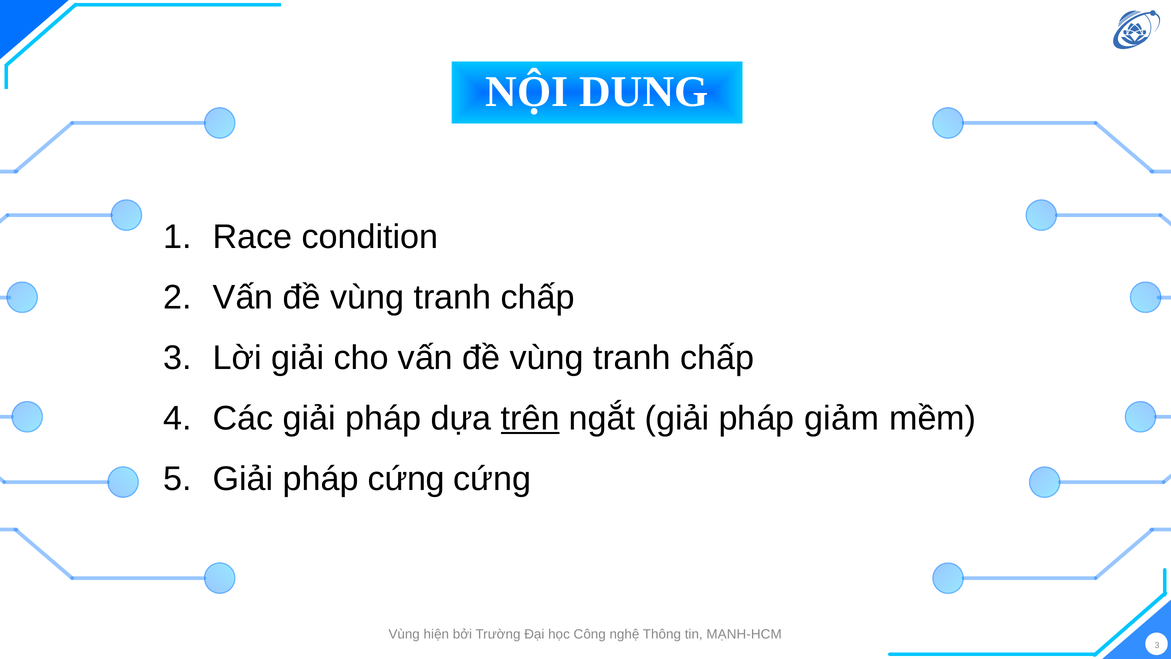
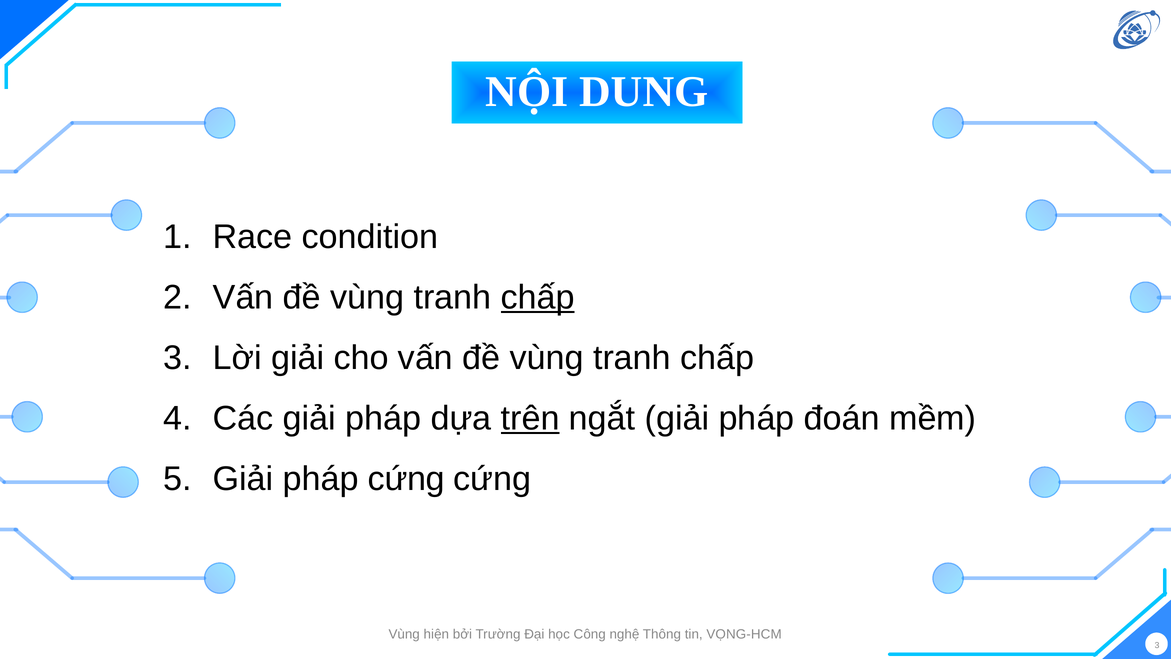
chấp underline: none -> present (538, 297)
giảm: giảm -> đoán (842, 418)
MẠNH-HCM: MẠNH-HCM -> VỌNG-HCM (744, 634)
